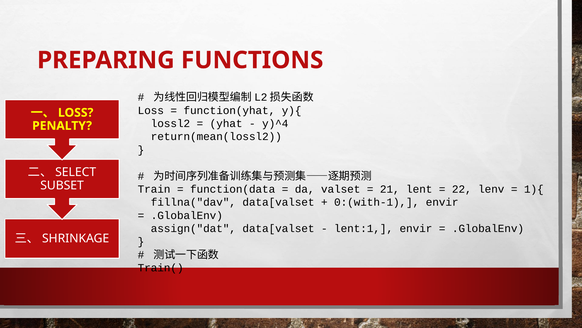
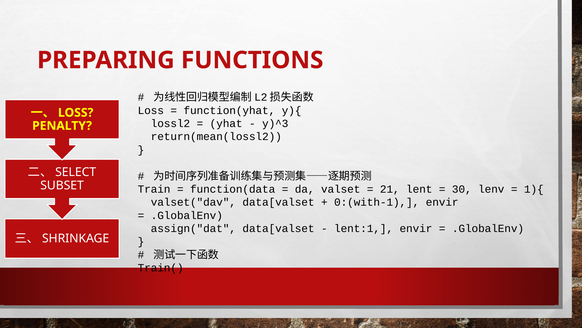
y)^4: y)^4 -> y)^3 (275, 123)
22: 22 -> 30 (462, 189)
fillna("dav: fillna("dav -> valset("dav (193, 202)
